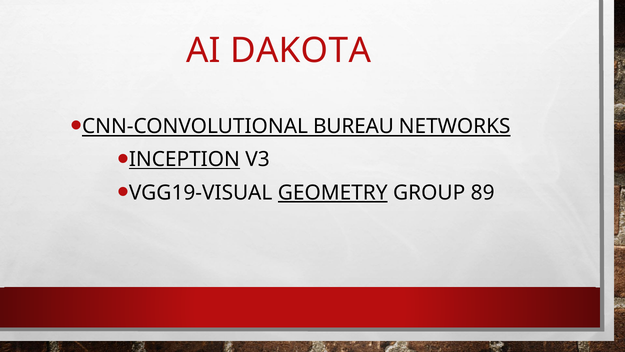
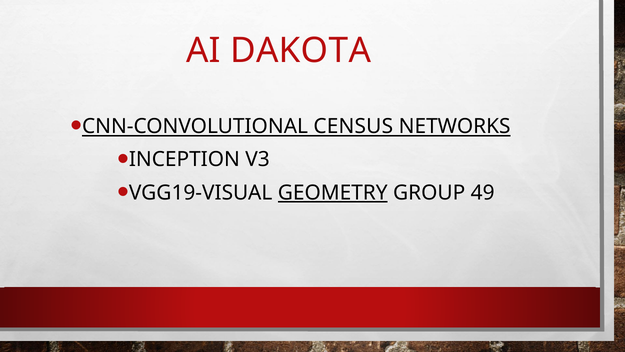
BUREAU: BUREAU -> CENSUS (353, 126)
INCEPTION underline: present -> none (184, 159)
89: 89 -> 49 (483, 193)
